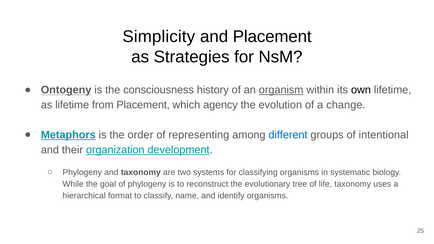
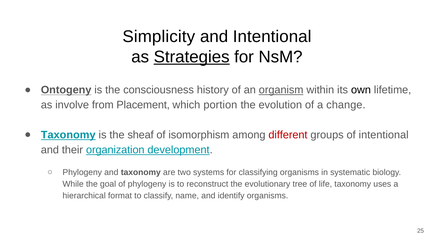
and Placement: Placement -> Intentional (272, 37)
Strategies underline: none -> present (192, 57)
as lifetime: lifetime -> involve (72, 105)
agency: agency -> portion (220, 105)
Metaphors: Metaphors -> Taxonomy (68, 135)
order: order -> sheaf (141, 135)
representing: representing -> isomorphism (199, 135)
different colour: blue -> red (288, 135)
